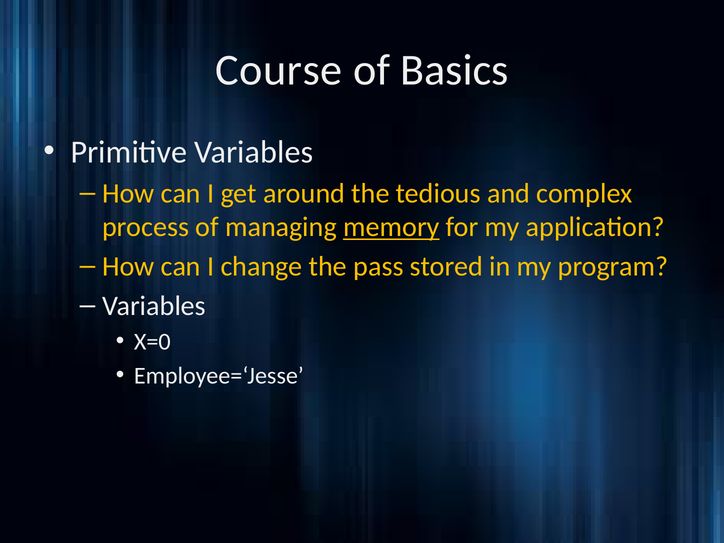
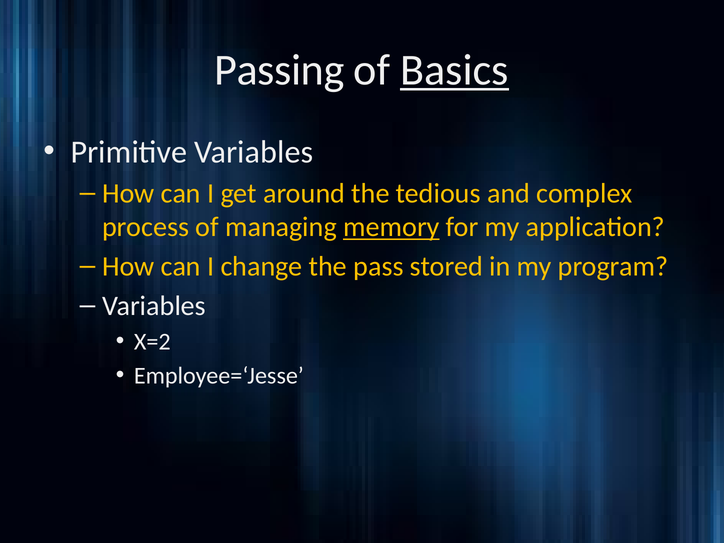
Course: Course -> Passing (279, 70)
Basics underline: none -> present (454, 70)
X=0: X=0 -> X=2 (152, 342)
